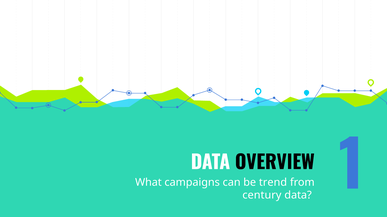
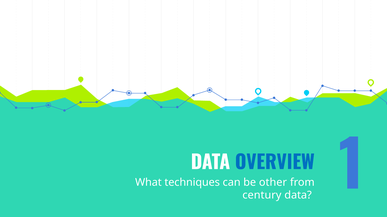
OVERVIEW colour: black -> blue (275, 163)
campaigns: campaigns -> techniques (192, 183)
trend: trend -> other (273, 183)
